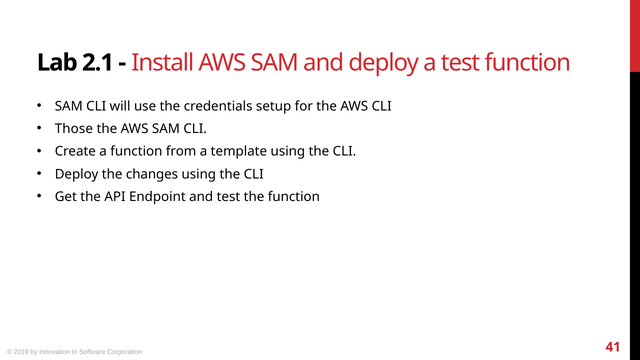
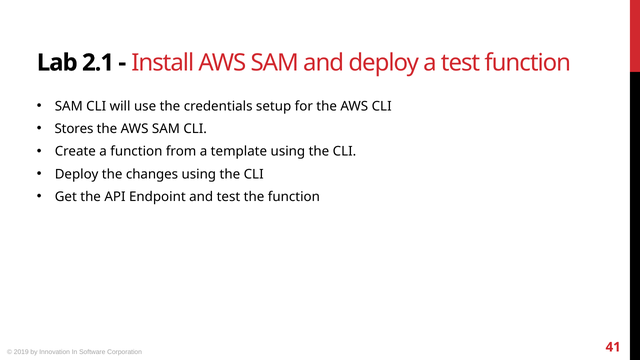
Those: Those -> Stores (74, 129)
